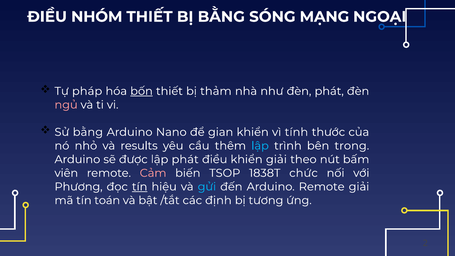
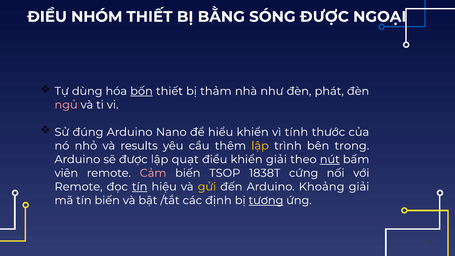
SÓNG MẠNG: MẠNG -> ĐƯỢC (324, 17)
pháp: pháp -> dùng (87, 91)
Sử bằng: bằng -> đúng (88, 132)
gian: gian -> hiểu (221, 132)
lập colour: light blue -> yellow (260, 146)
lập phát: phát -> quạt (185, 159)
nút underline: none -> present (330, 159)
chức: chức -> cứng (304, 173)
Phương: Phương -> Remote (78, 187)
gửi colour: light blue -> yellow (207, 187)
Arduino Remote: Remote -> Khoảng (322, 187)
tín toán: toán -> biến (107, 200)
tương underline: none -> present (266, 200)
